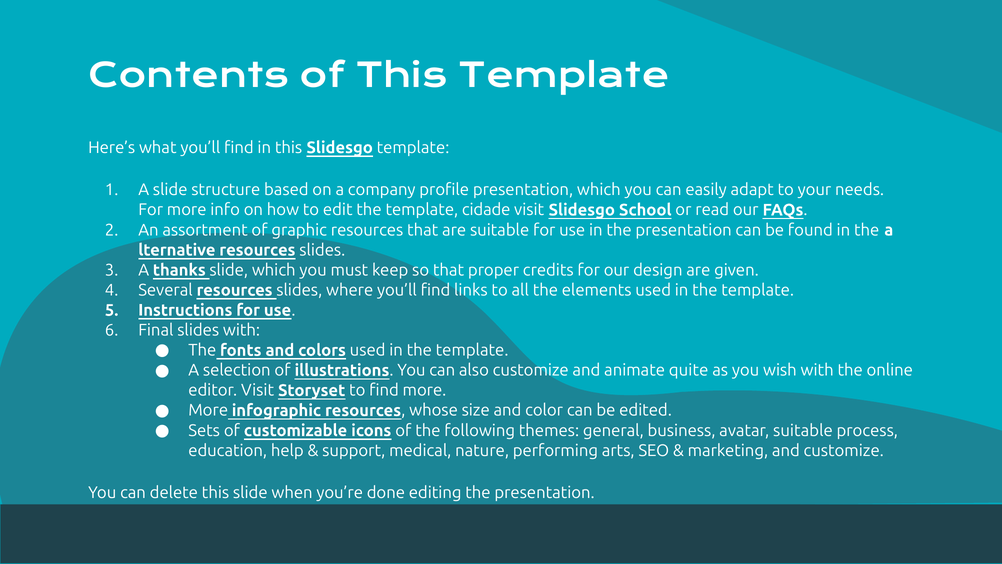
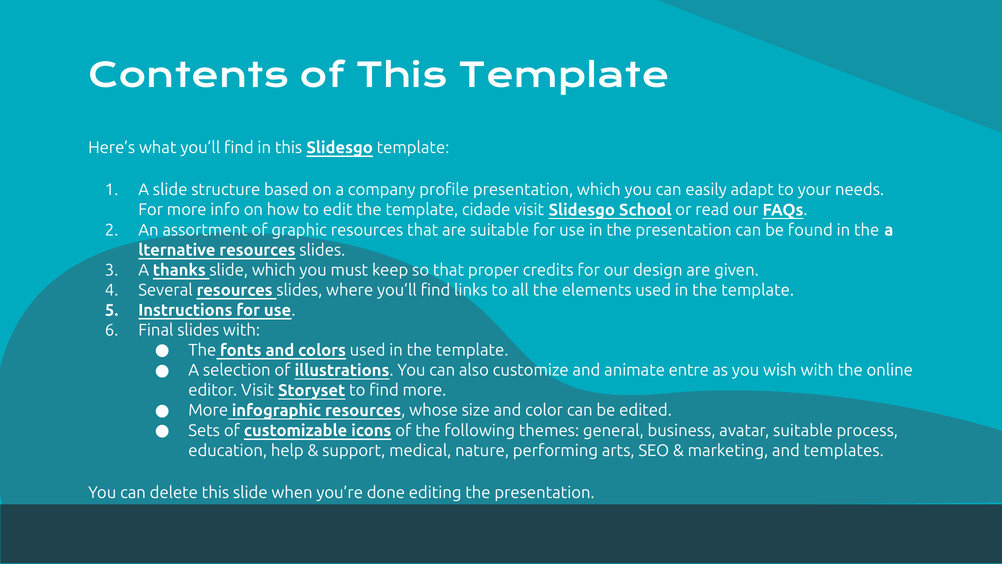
quite: quite -> entre (689, 370)
and customize: customize -> templates (844, 450)
